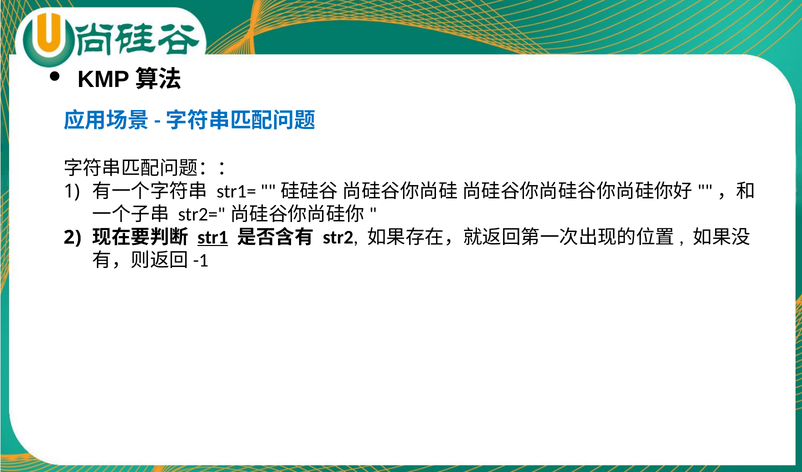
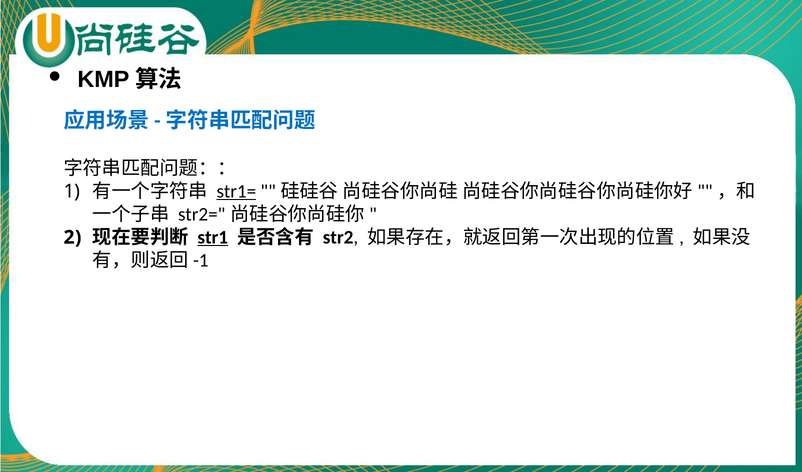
str1= underline: none -> present (236, 191)
